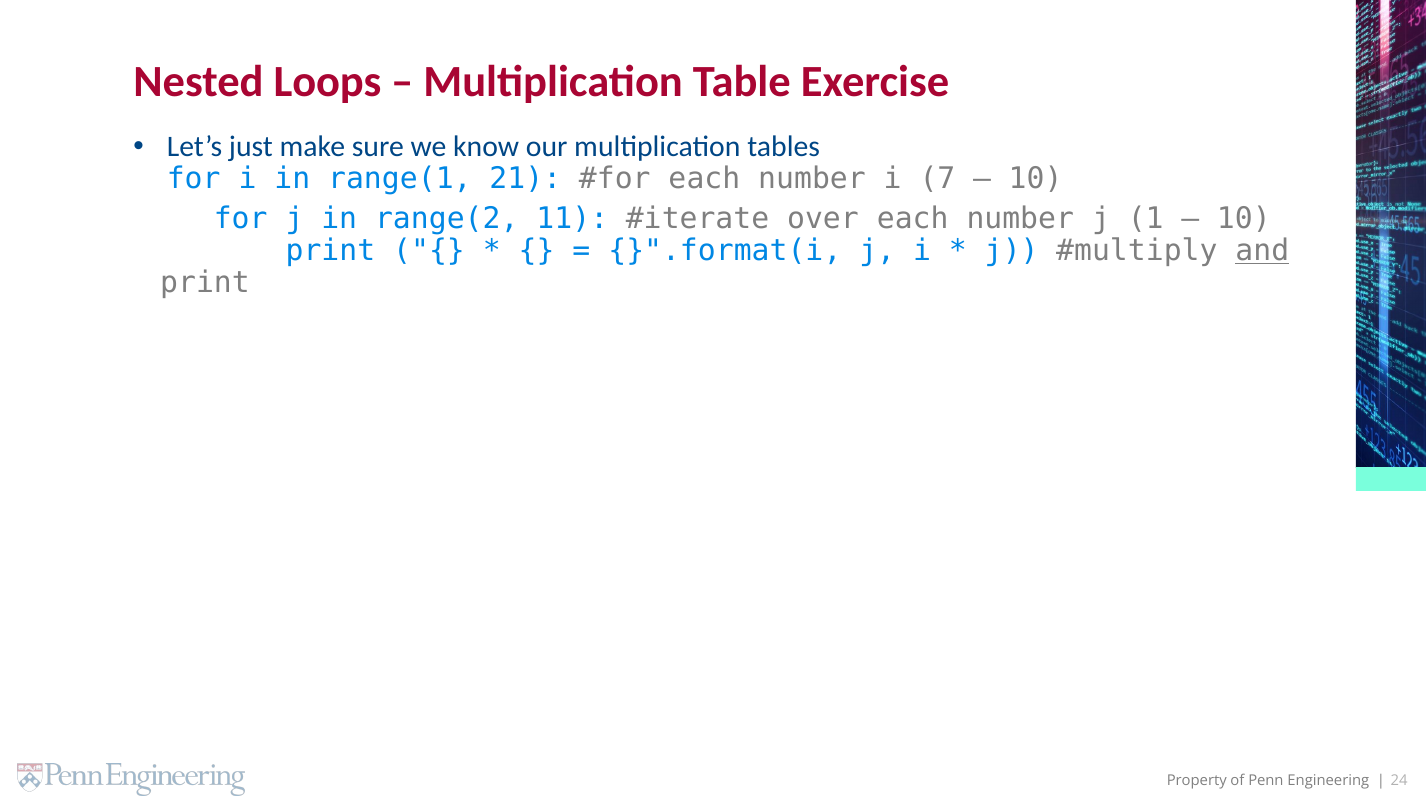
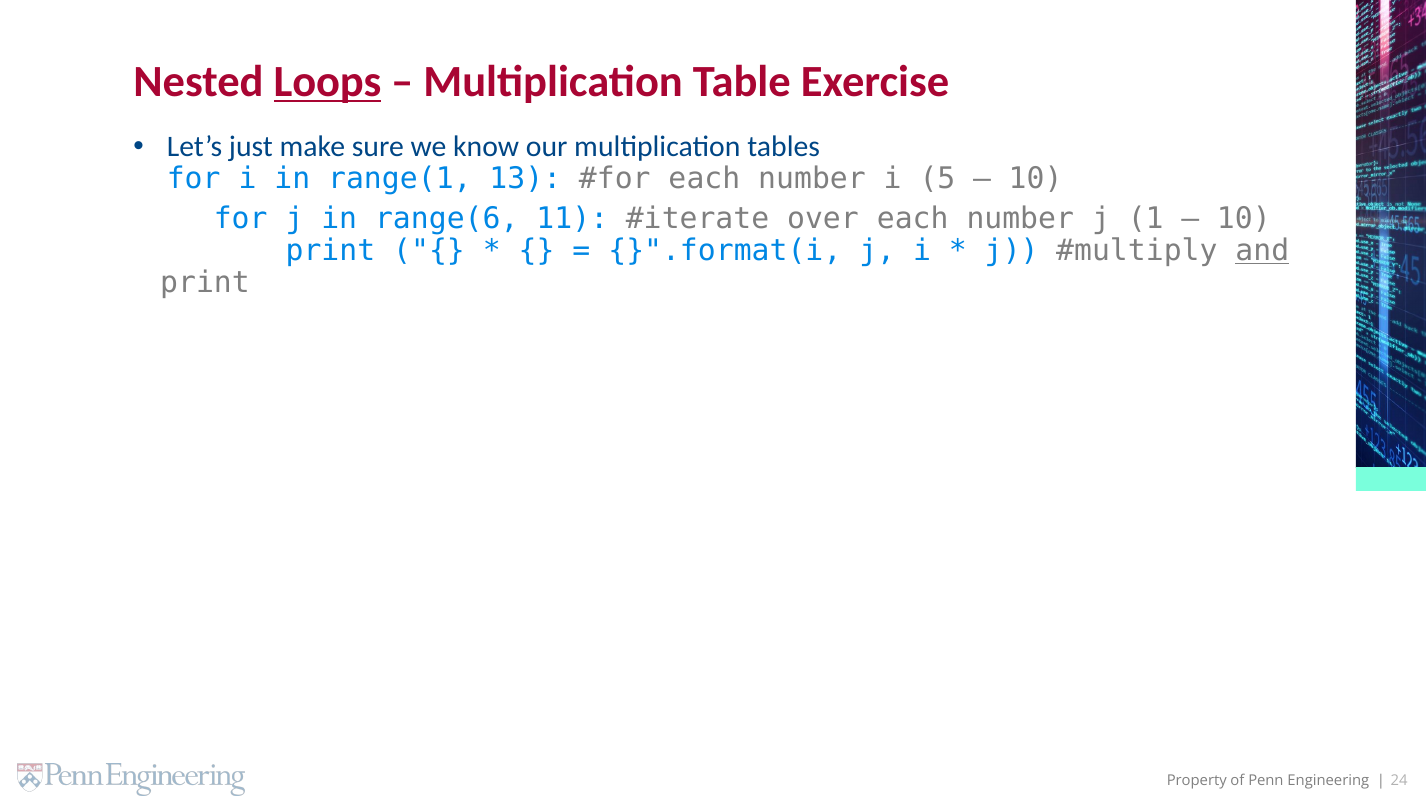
Loops underline: none -> present (327, 82)
21: 21 -> 13 (525, 179)
7: 7 -> 5 (937, 179)
range(2: range(2 -> range(6 (447, 219)
